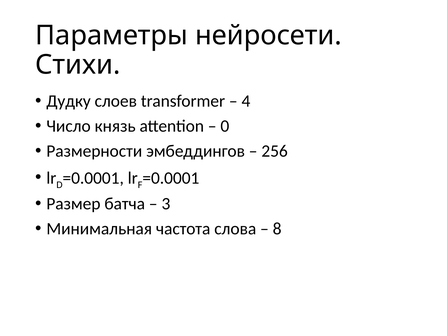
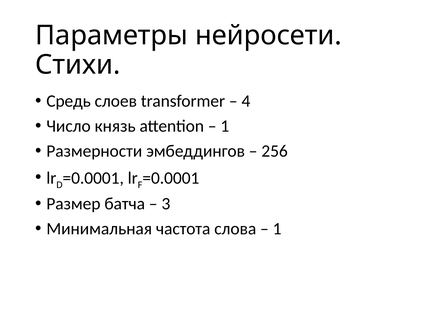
Дудку: Дудку -> Средь (69, 101)
0: 0 -> 1 (225, 126)
8: 8 -> 1 (277, 228)
